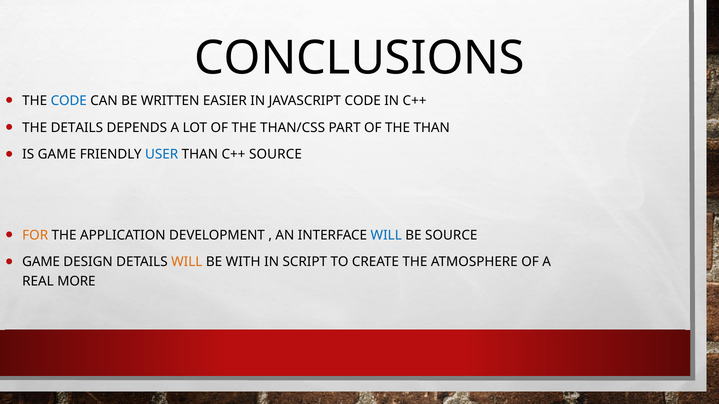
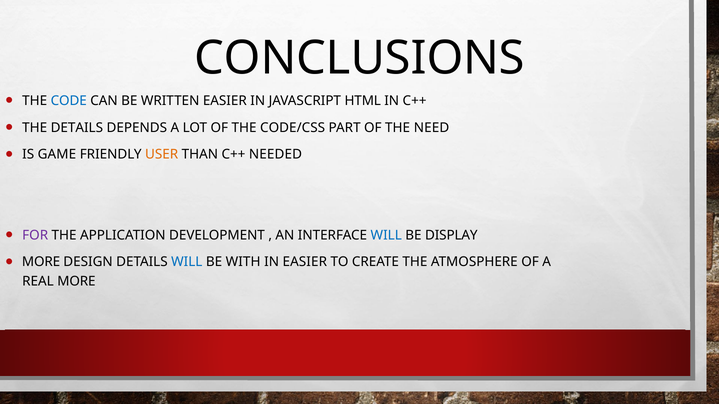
JAVASCRIPT CODE: CODE -> HTML (363, 101)
THAN/CSS: THAN/CSS -> CODE/CSS (293, 128)
THE THAN: THAN -> NEED (432, 128)
USER colour: blue -> orange (162, 155)
C++ SOURCE: SOURCE -> NEEDED (275, 155)
FOR colour: orange -> purple (35, 235)
BE SOURCE: SOURCE -> DISPLAY (451, 235)
GAME: GAME -> MORE (41, 262)
WILL colour: orange -> blue (187, 262)
IN SCRIPT: SCRIPT -> EASIER (305, 262)
